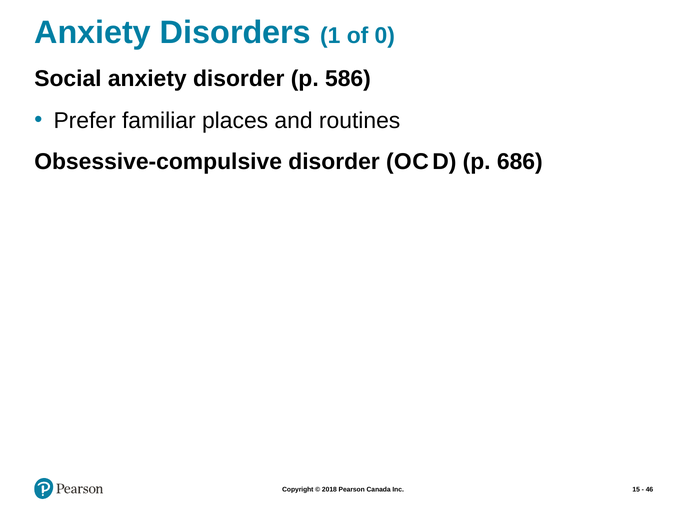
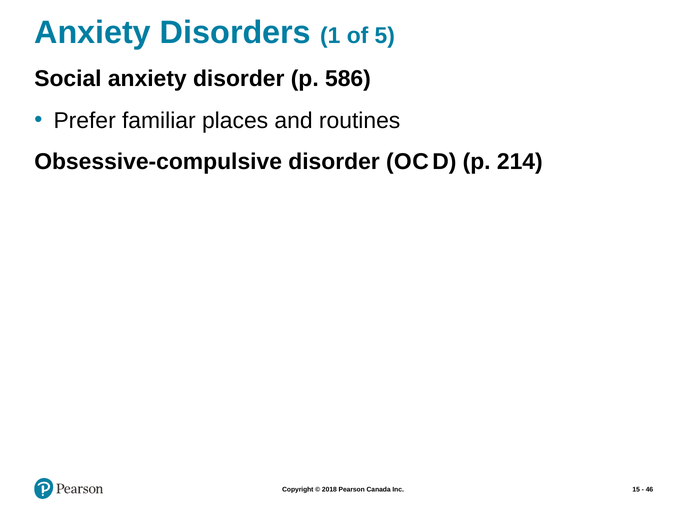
0: 0 -> 5 (385, 36)
686: 686 -> 214 (520, 162)
